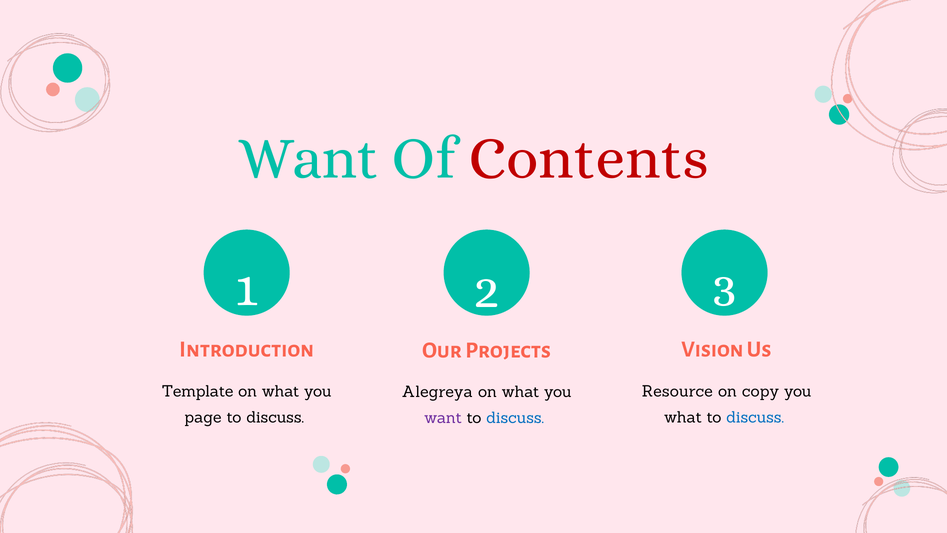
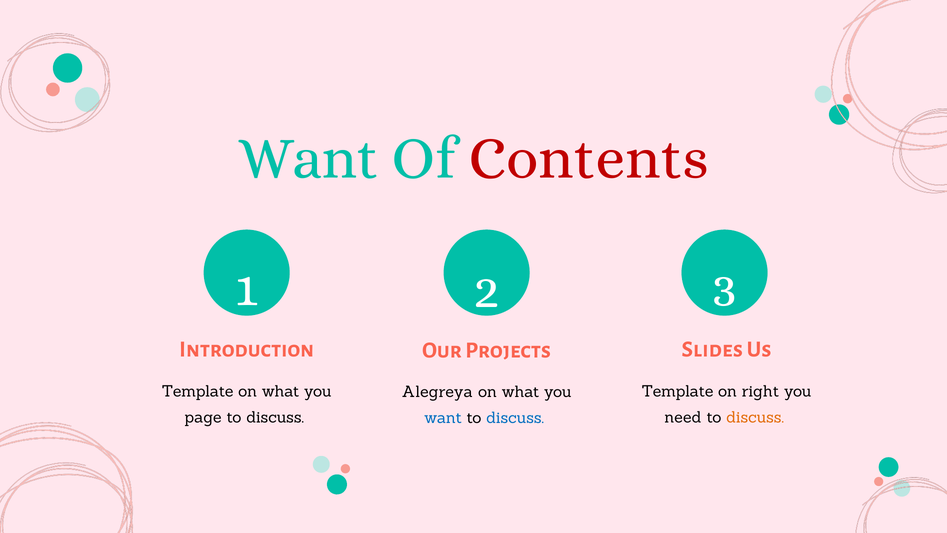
Vision: Vision -> Slides (712, 349)
Resource: Resource -> Template (677, 391)
copy: copy -> right (760, 391)
what: what -> need (683, 417)
discuss colour: blue -> orange (755, 417)
want colour: purple -> blue (443, 418)
